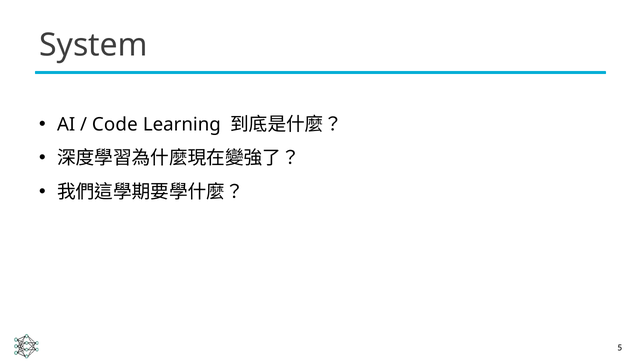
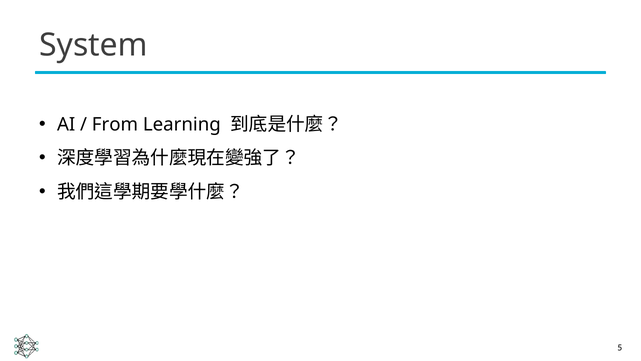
Code: Code -> From (115, 124)
